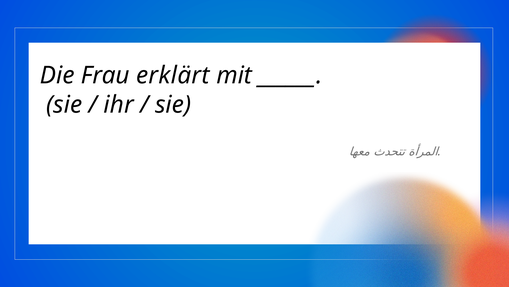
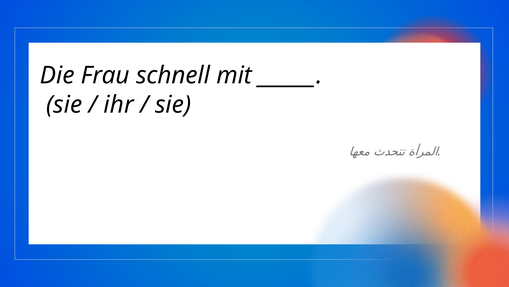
erklärt: erklärt -> schnell (173, 75)
